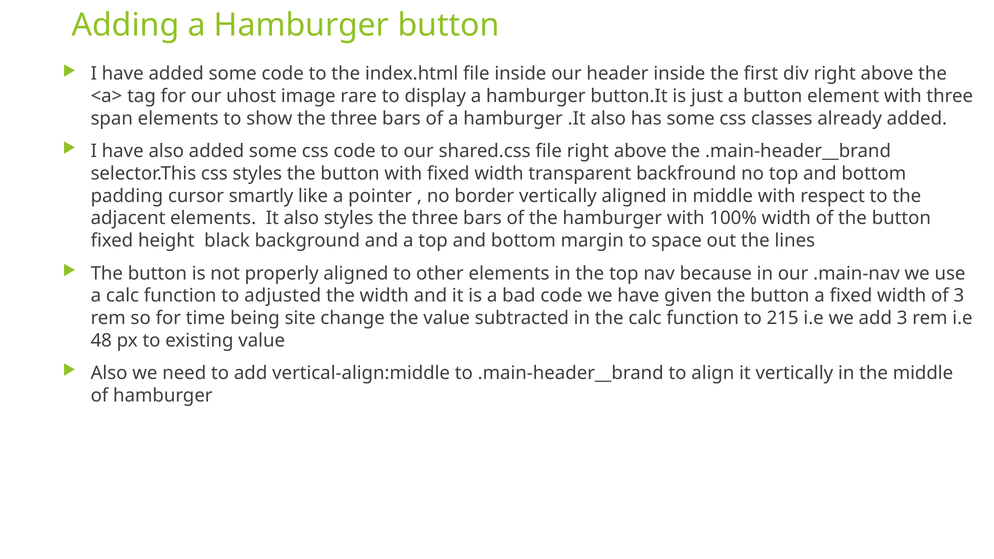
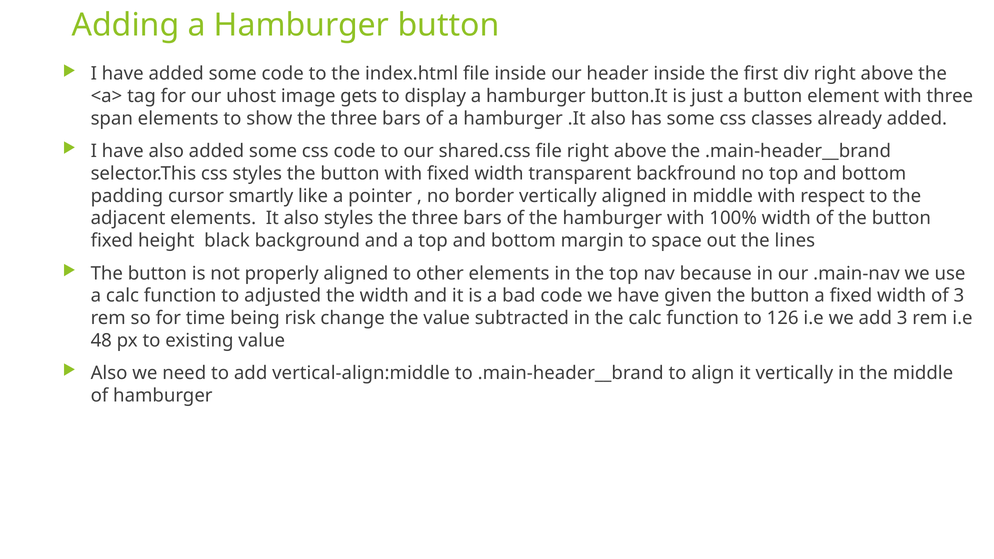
rare: rare -> gets (359, 96)
site: site -> risk (300, 318)
215: 215 -> 126 (783, 318)
